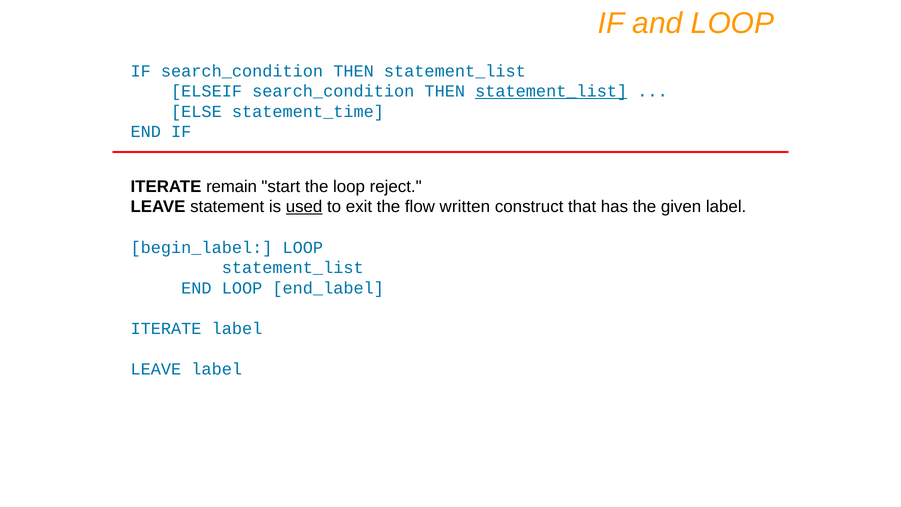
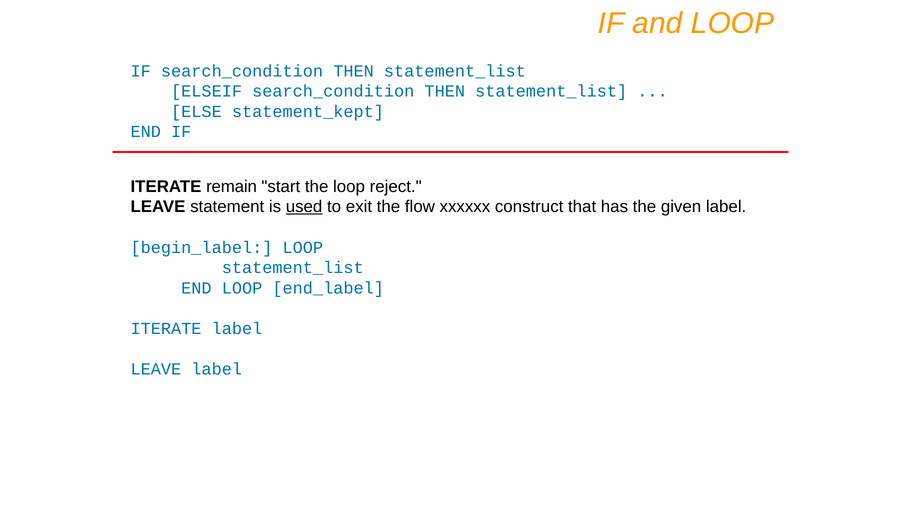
statement_list underline: present -> none (551, 91)
statement_time: statement_time -> statement_kept (308, 111)
written: written -> xxxxxx (465, 207)
